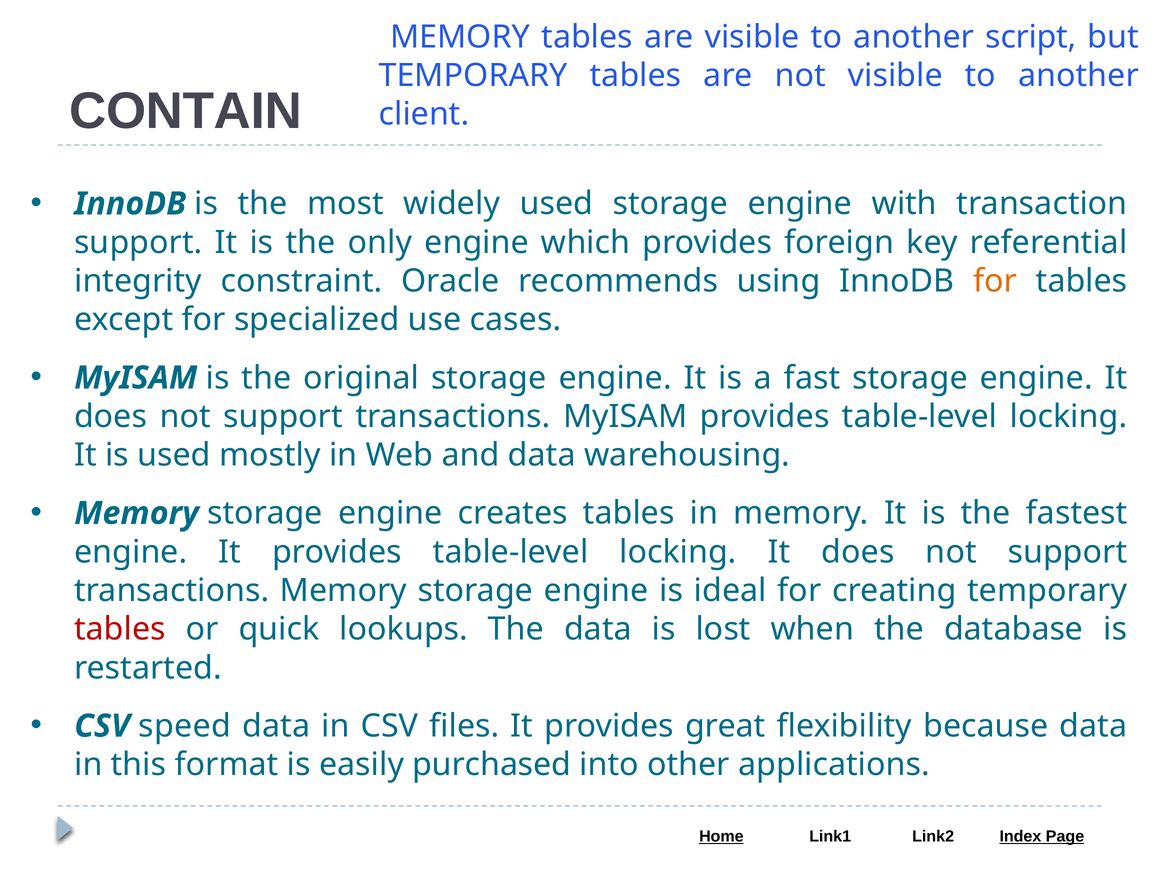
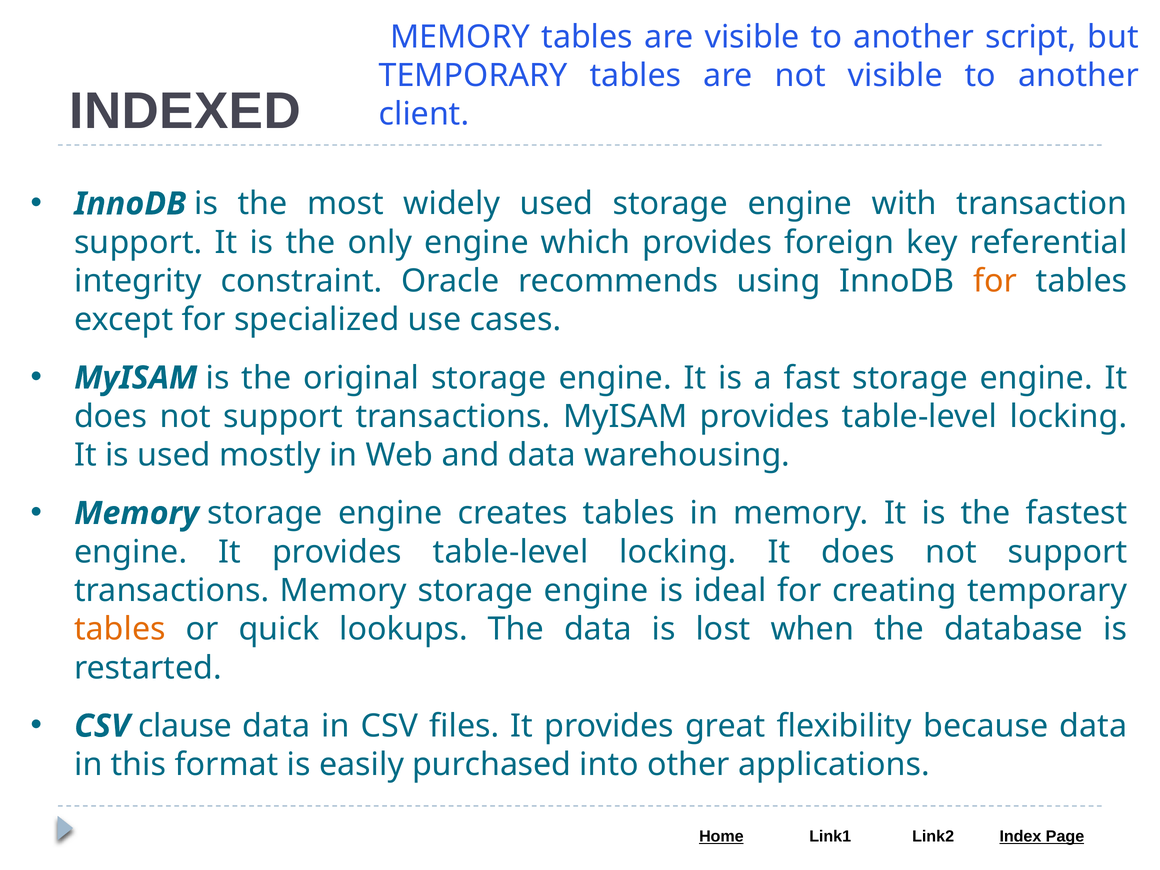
CONTAIN: CONTAIN -> INDEXED (185, 111)
tables colour: red -> orange (120, 629)
speed: speed -> clause (185, 726)
